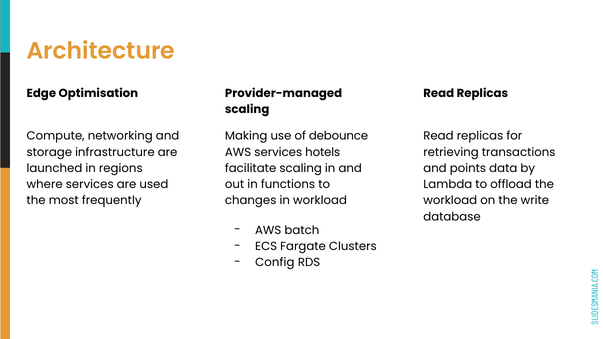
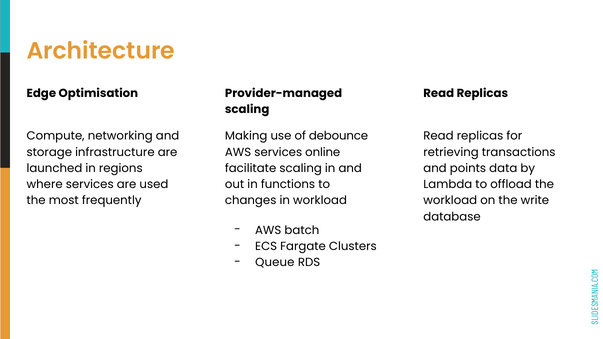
hotels: hotels -> online (323, 152)
Config: Config -> Queue (275, 263)
